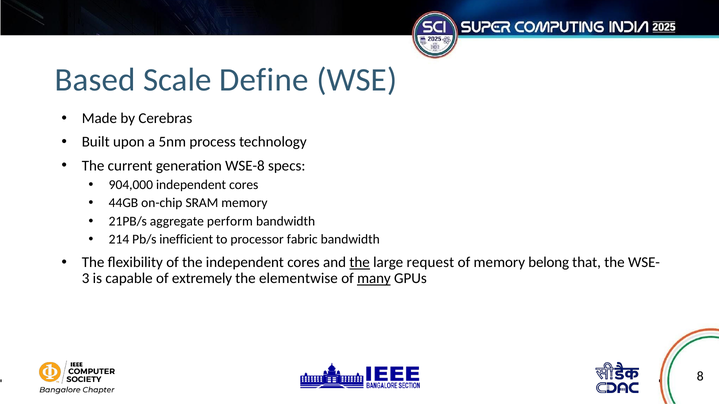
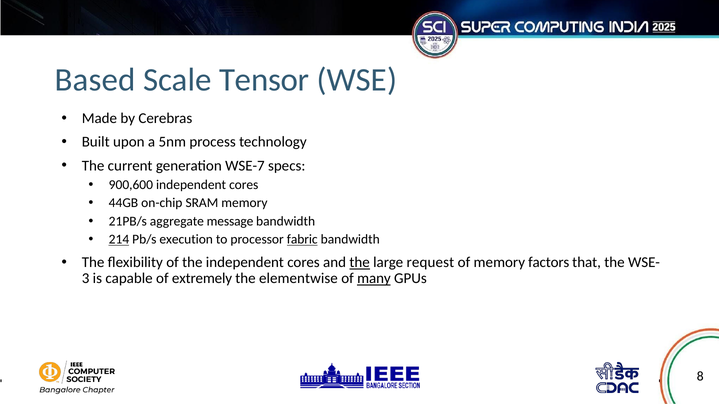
Define: Define -> Tensor (264, 80)
WSE-8: WSE-8 -> WSE-7 (245, 166)
904,000: 904,000 -> 900,600 (131, 185)
perform: perform -> message (230, 221)
214 underline: none -> present (119, 240)
inefficient: inefficient -> execution (186, 240)
fabric underline: none -> present (302, 240)
belong: belong -> factors (549, 263)
